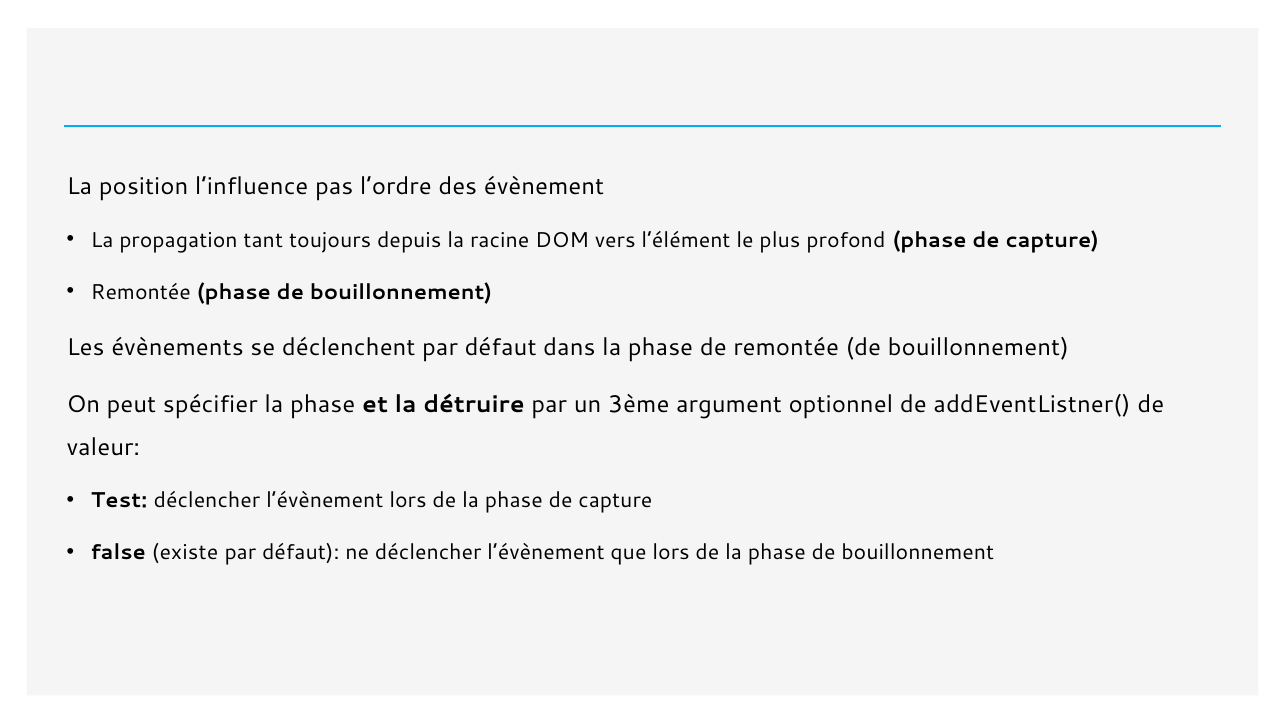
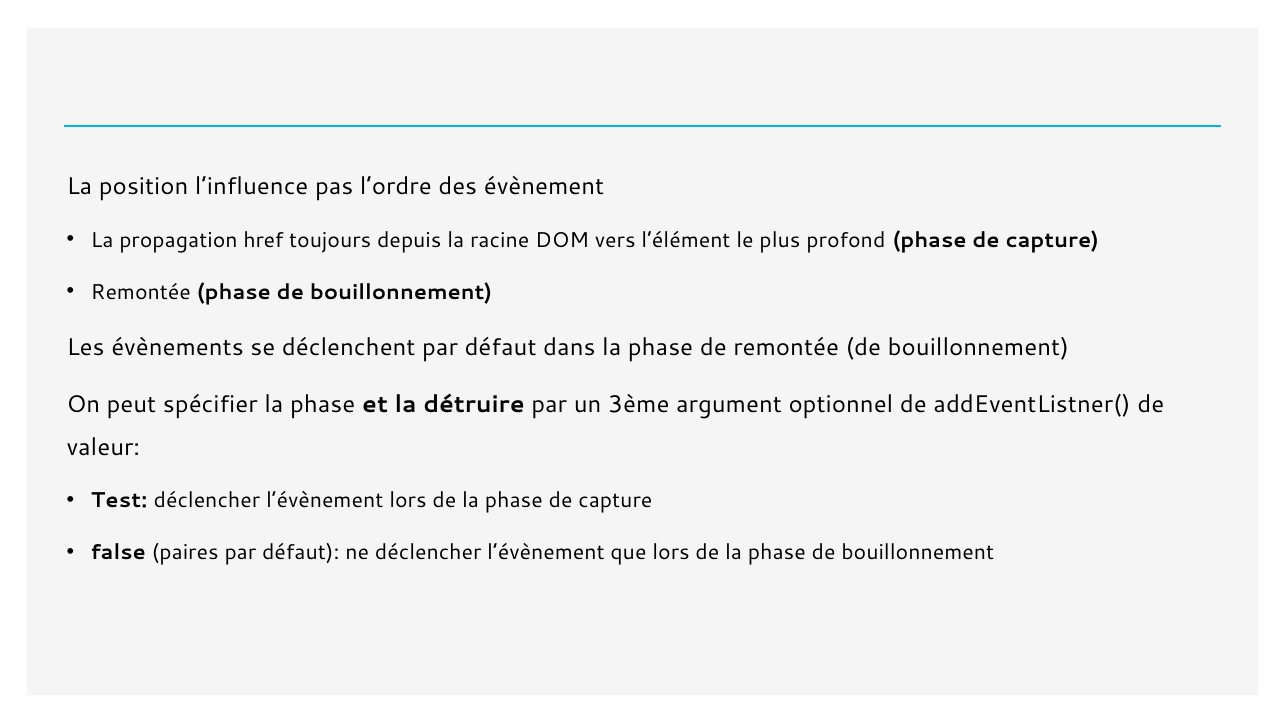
tant: tant -> href (263, 240)
existe: existe -> paires (185, 553)
